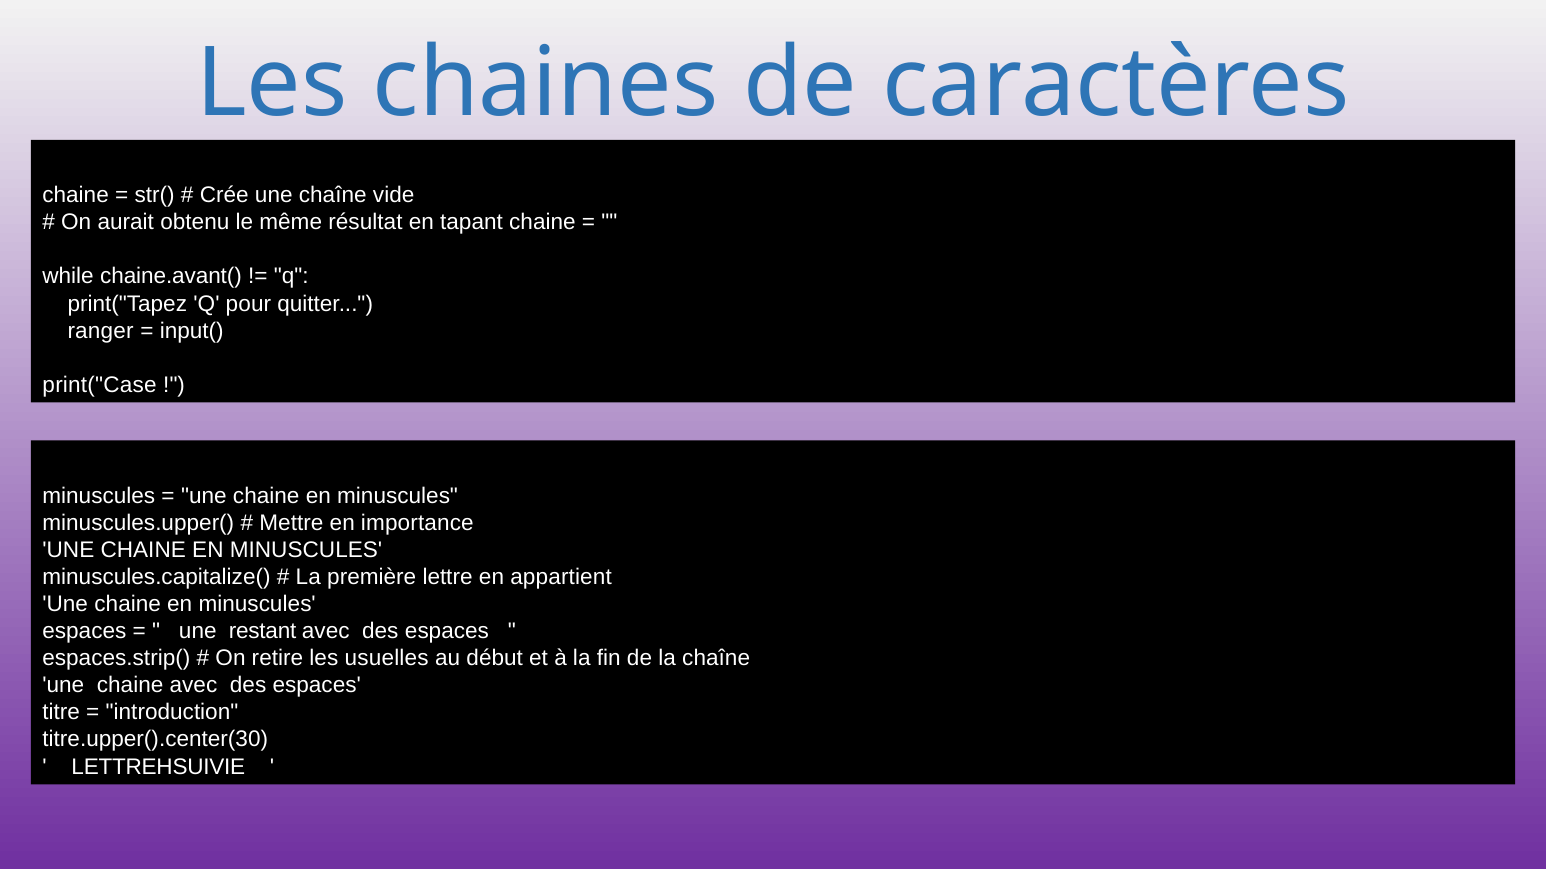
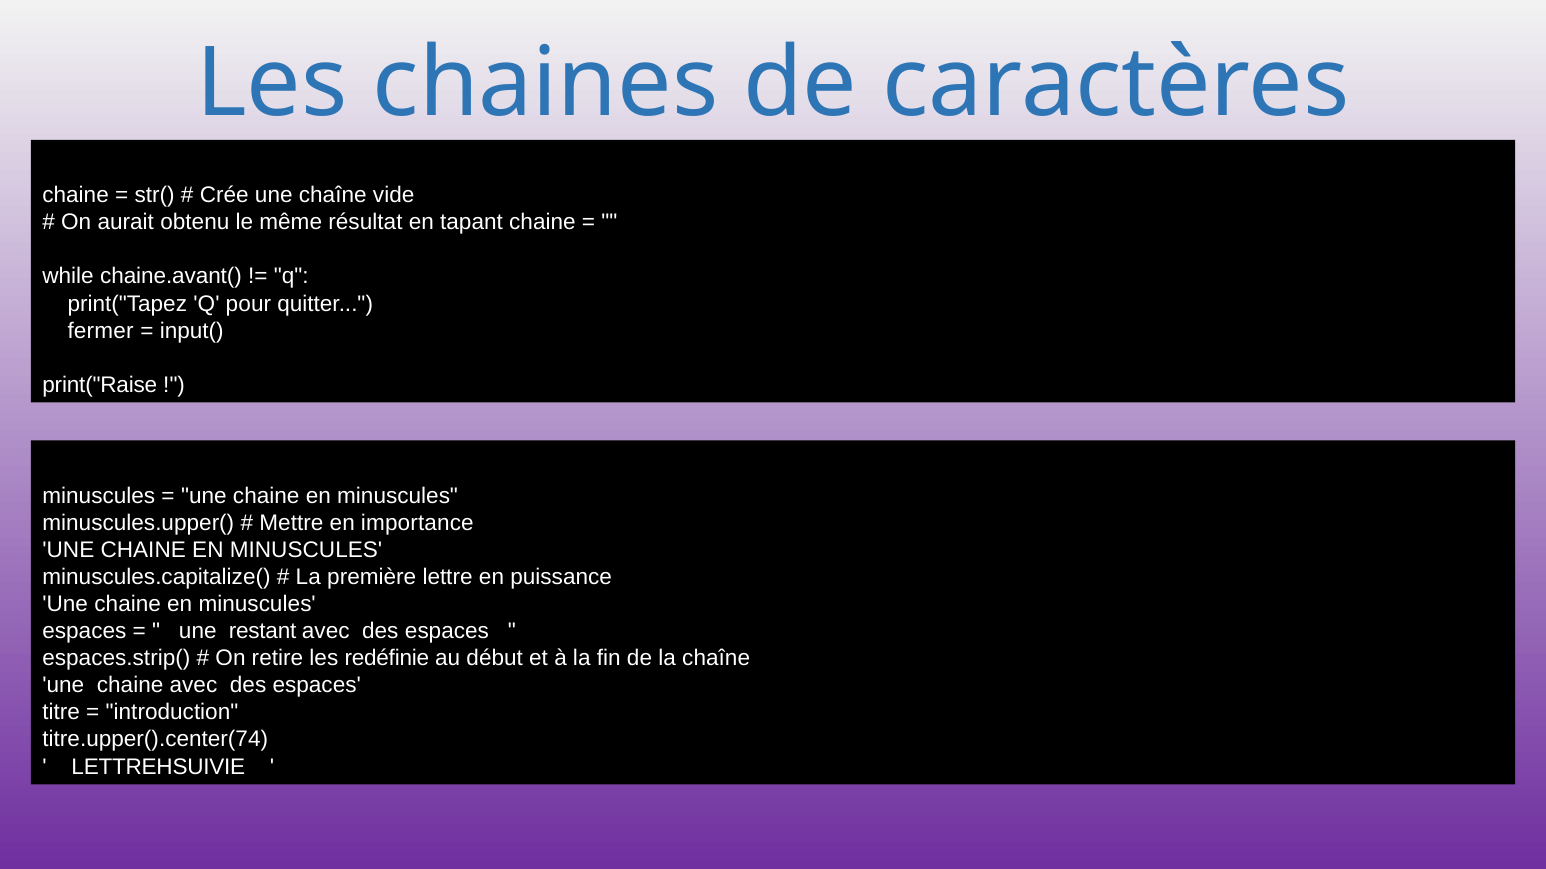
ranger: ranger -> fermer (101, 331)
print("Case: print("Case -> print("Raise (100, 385)
appartient: appartient -> puissance (561, 578)
usuelles: usuelles -> redéfinie (387, 659)
titre.upper().center(30: titre.upper().center(30 -> titre.upper().center(74 (155, 740)
